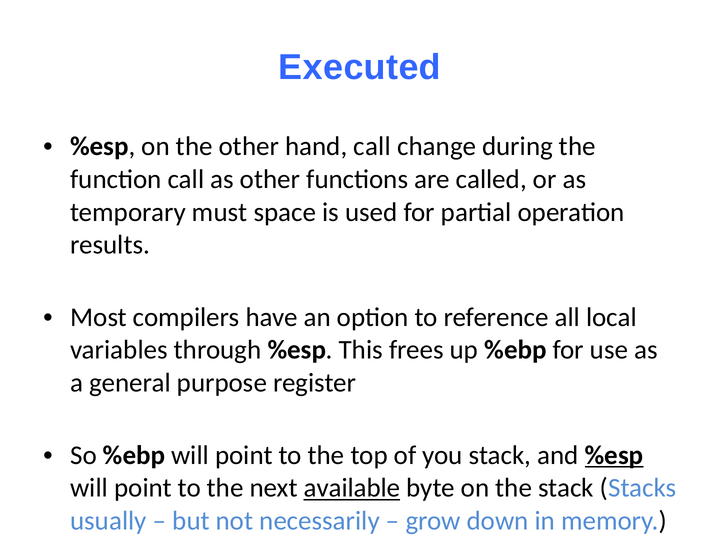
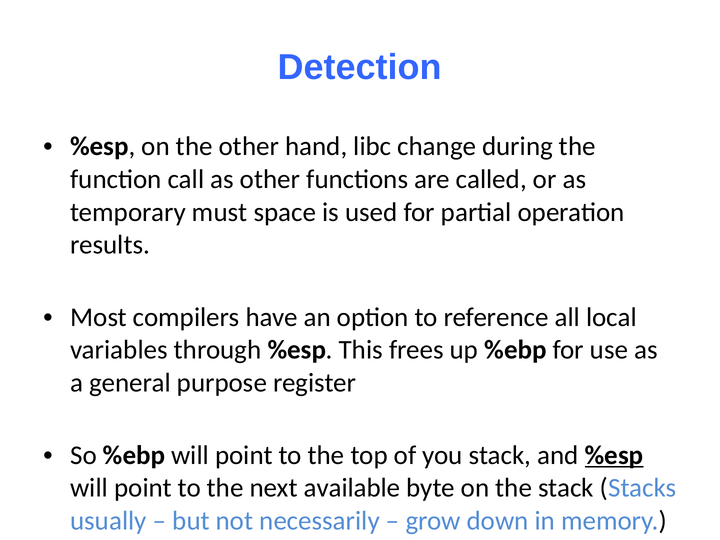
Executed: Executed -> Detection (360, 67)
hand call: call -> libc (372, 146)
available underline: present -> none (352, 488)
